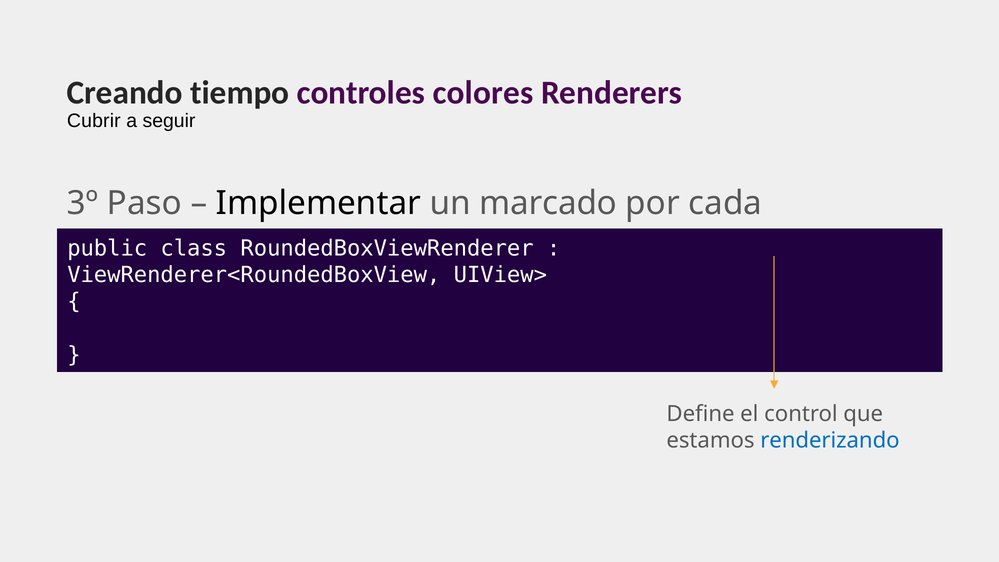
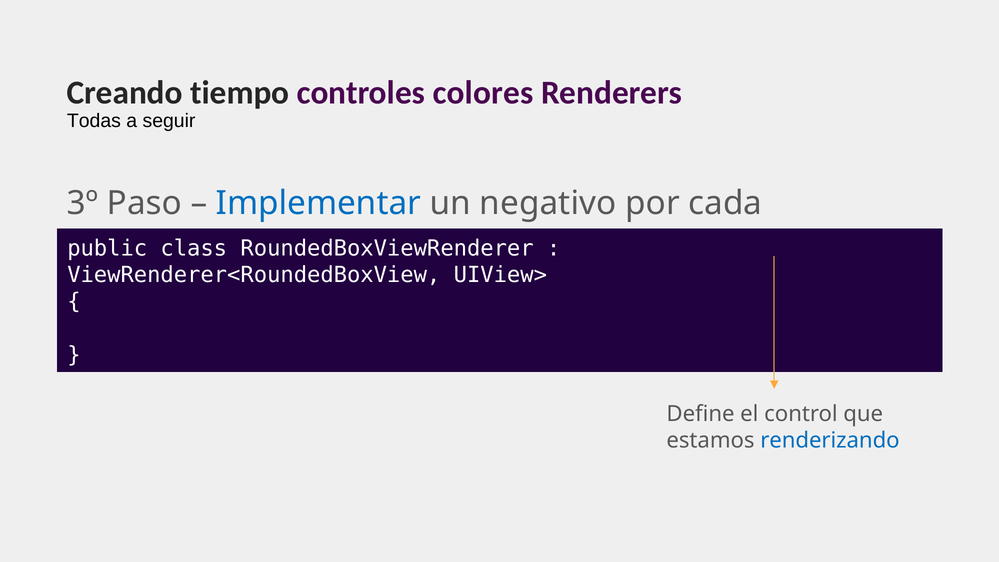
Cubrir: Cubrir -> Todas (94, 121)
Implementar colour: black -> blue (318, 203)
marcado: marcado -> negativo (548, 203)
